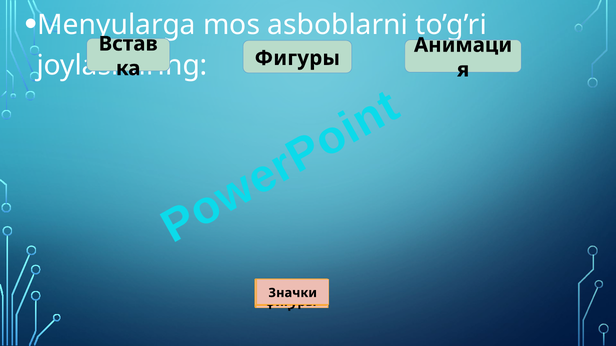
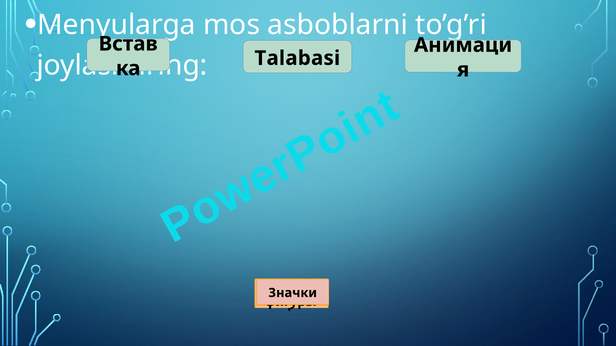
Фигуры: Фигуры -> Talabasi (297, 58)
